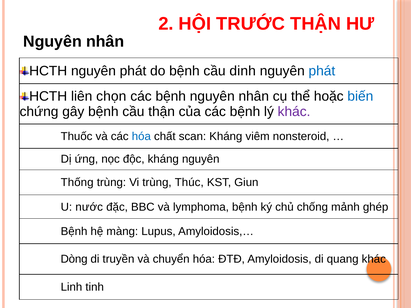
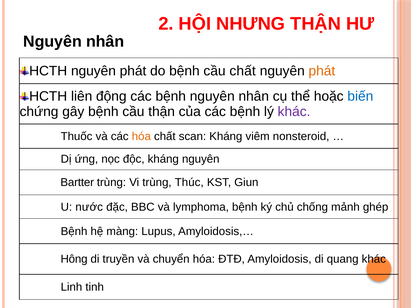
TRƯỚC: TRƯỚC -> NHƯNG (251, 24)
cầu dinh: dinh -> chất (243, 71)
phát colour: blue -> orange (322, 71)
chọn: chọn -> động (111, 97)
hóa colour: blue -> orange (141, 136)
Thống: Thống -> Bartter (77, 183)
Dòng: Dòng -> Hông (74, 259)
